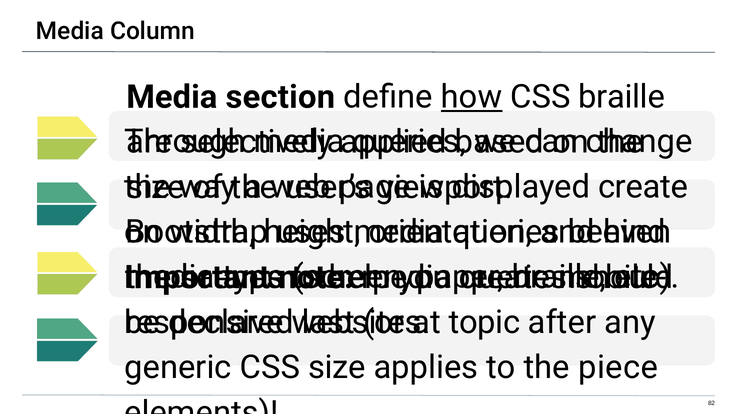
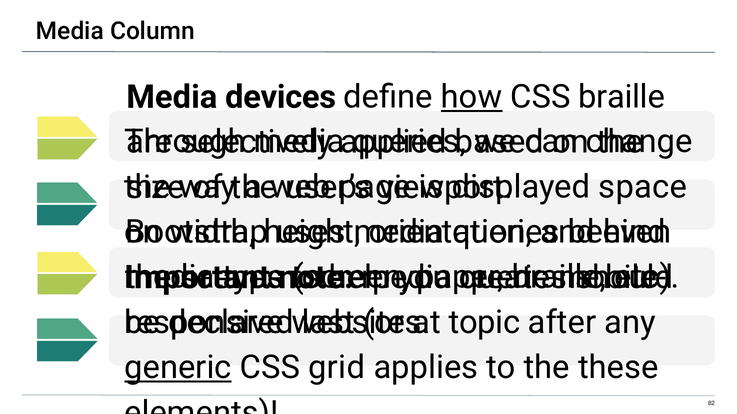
section: section -> devices (281, 97)
create: create -> space (643, 187)
generic underline: none -> present (178, 368)
CSS size: size -> grid (337, 368)
piece: piece -> these (618, 368)
